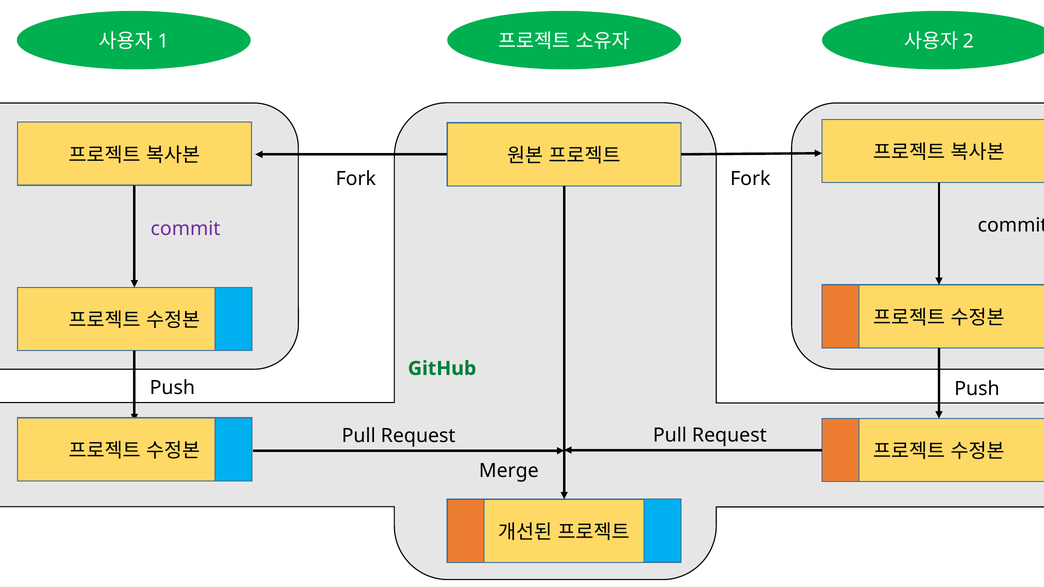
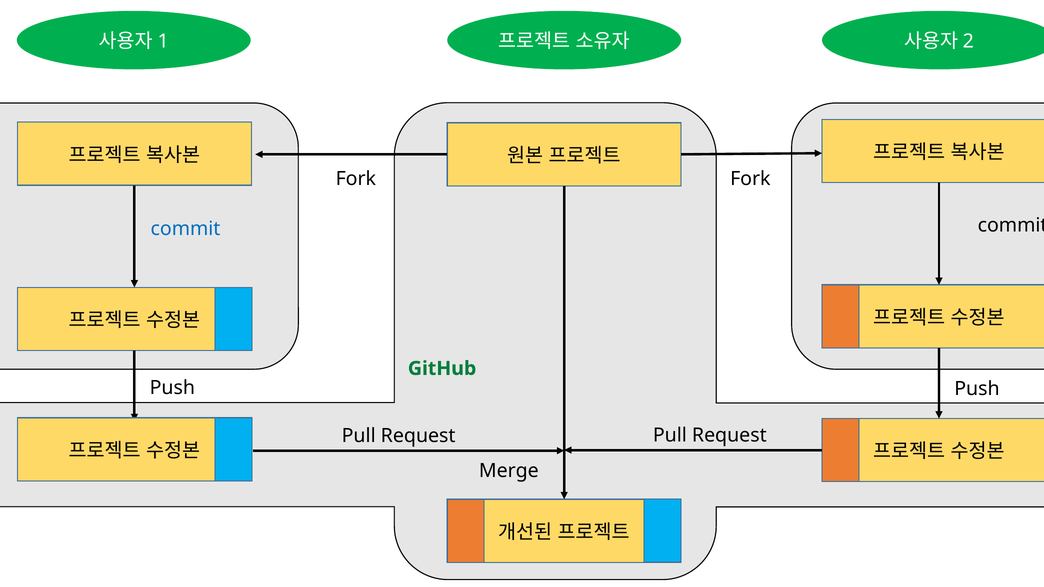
commit colour: purple -> blue (186, 229)
